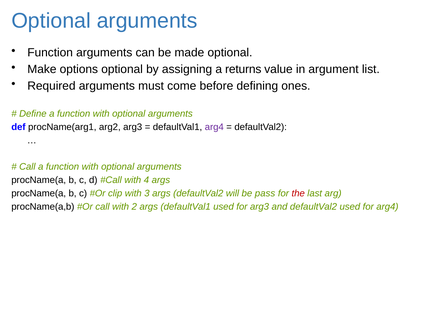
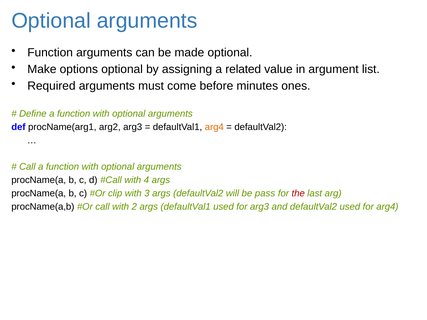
returns: returns -> related (243, 69)
defining: defining -> minutes (257, 86)
arg4 colour: purple -> orange (214, 127)
